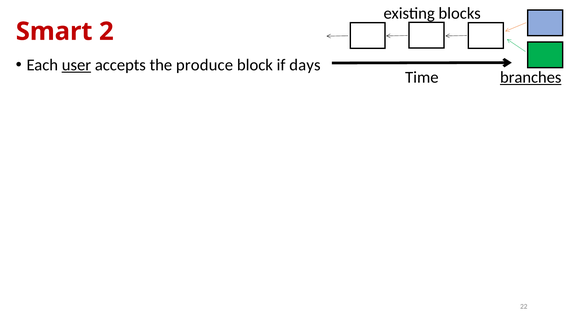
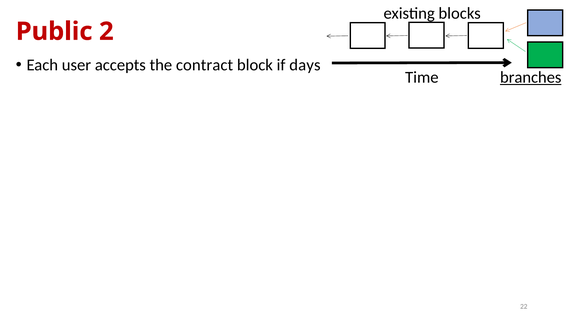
Smart: Smart -> Public (54, 31)
user underline: present -> none (76, 65)
produce: produce -> contract (205, 65)
